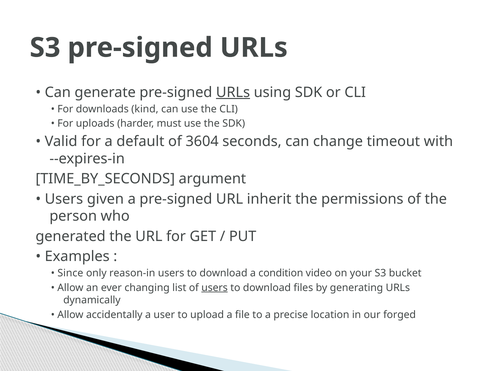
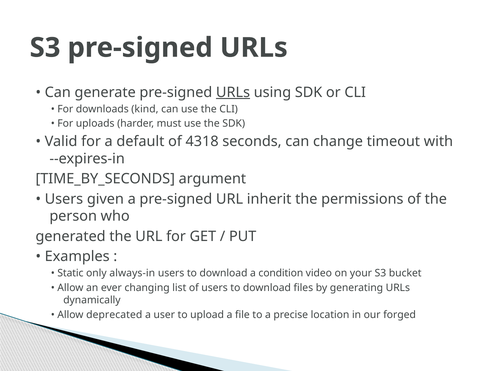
3604: 3604 -> 4318 (202, 142)
Since: Since -> Static (70, 273)
reason-in: reason-in -> always-in (132, 273)
users underline: present -> none (215, 288)
accidentally: accidentally -> deprecated (114, 315)
